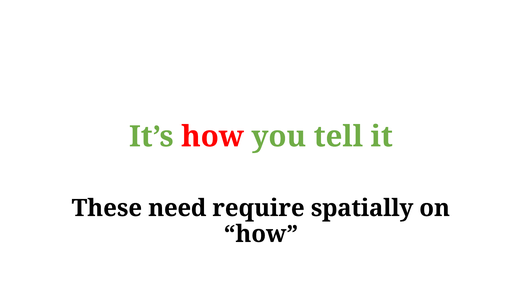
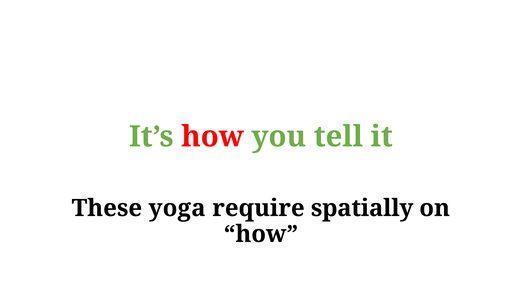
need: need -> yoga (177, 208)
